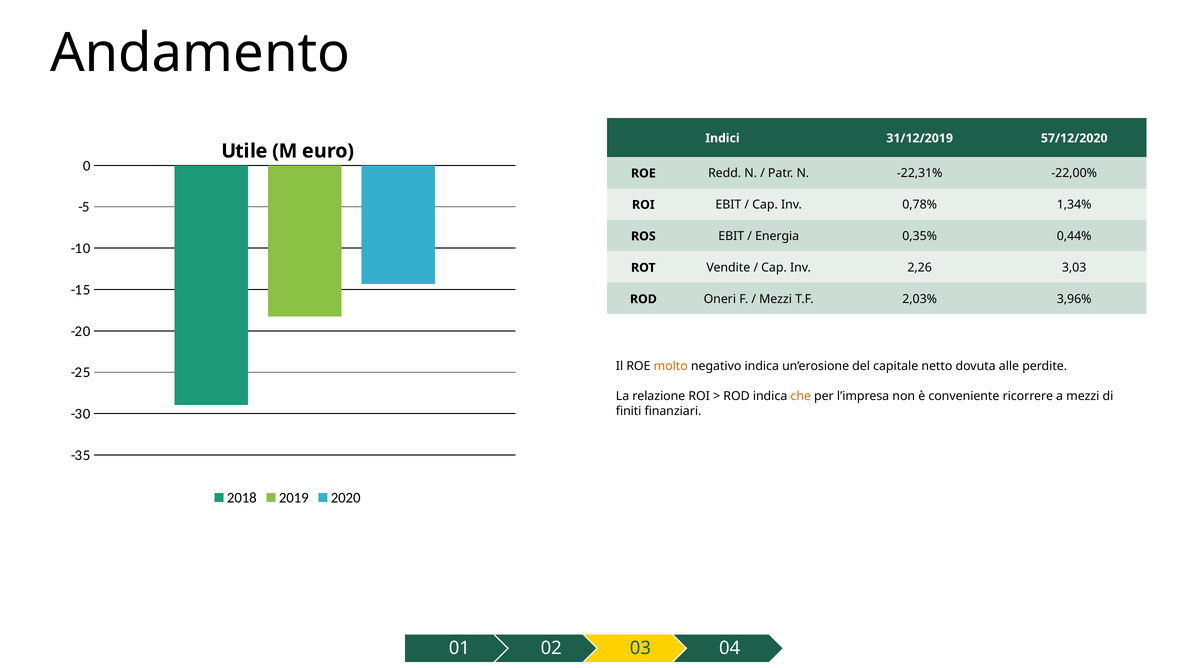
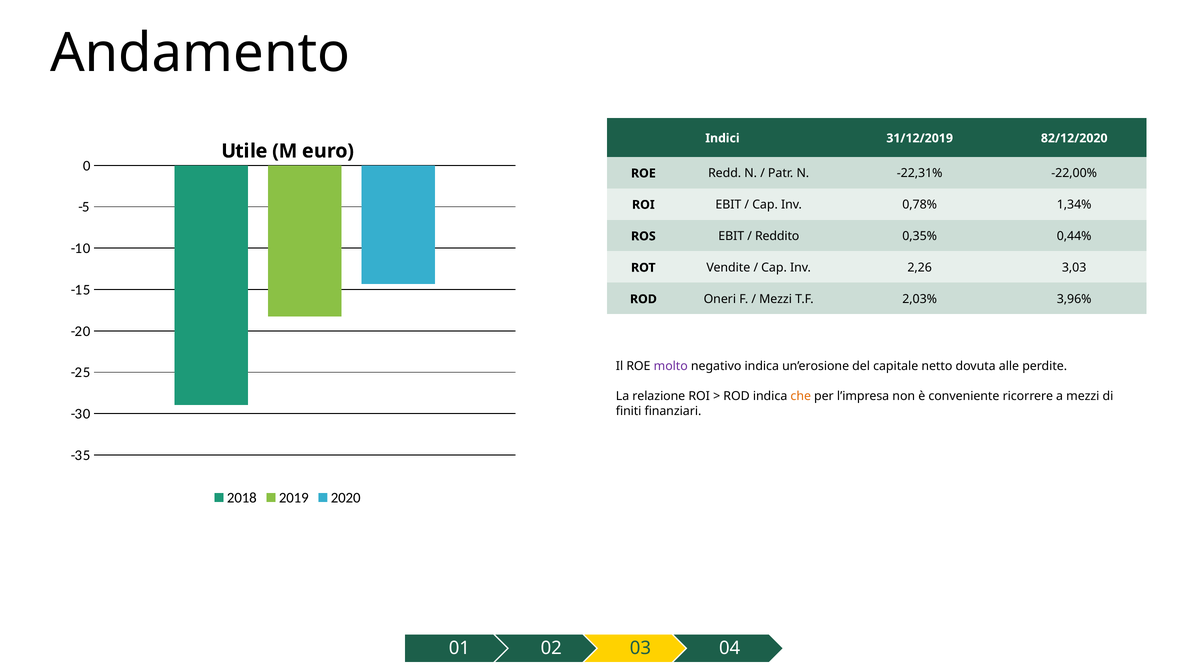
57/12/2020: 57/12/2020 -> 82/12/2020 (1074, 138)
Energia: Energia -> Reddito (777, 236)
molto colour: orange -> purple (671, 366)
